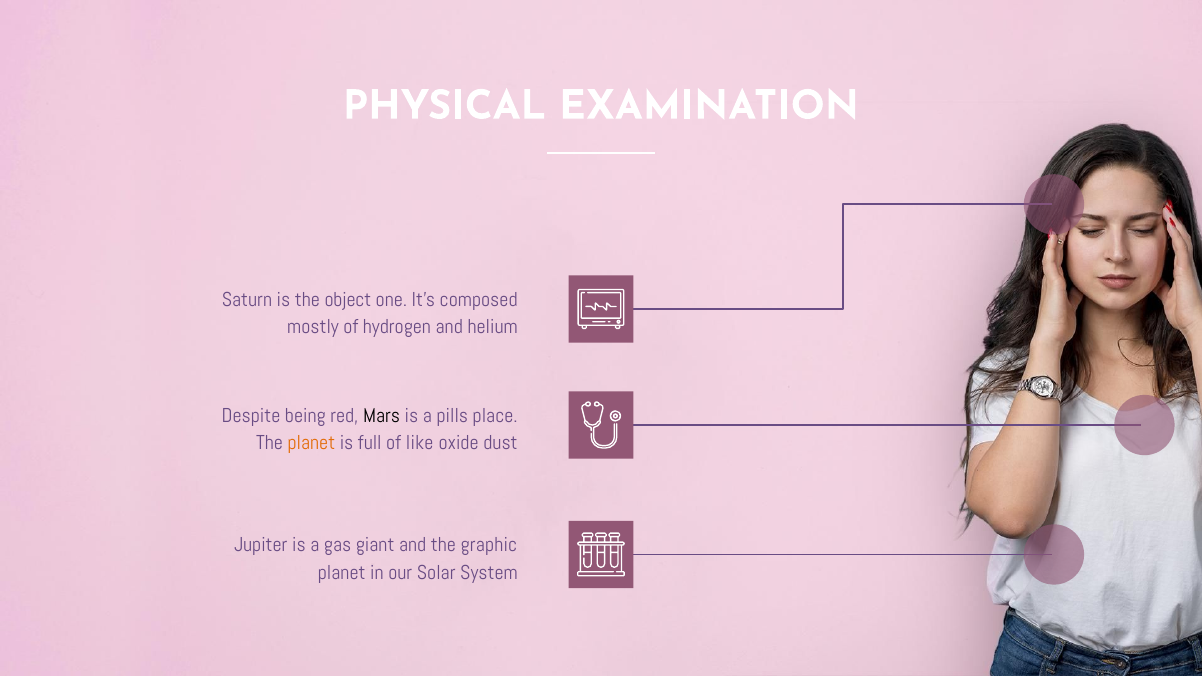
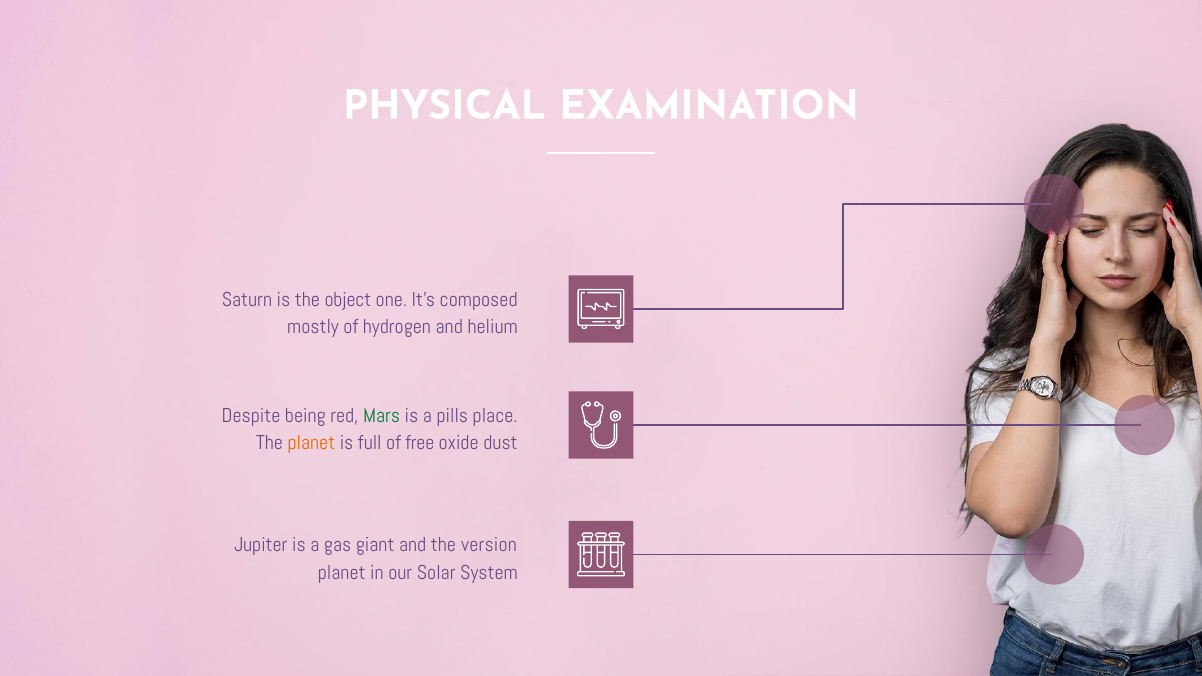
Mars colour: black -> green (382, 416)
like: like -> free (420, 443)
graphic: graphic -> version (489, 545)
